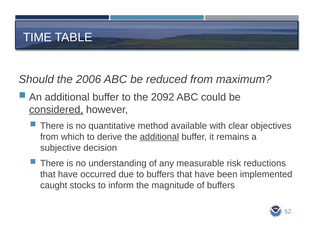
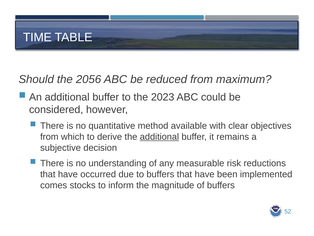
2006: 2006 -> 2056 (89, 79)
2092: 2092 -> 2023 (163, 97)
considered underline: present -> none (56, 109)
caught: caught -> comes (54, 185)
